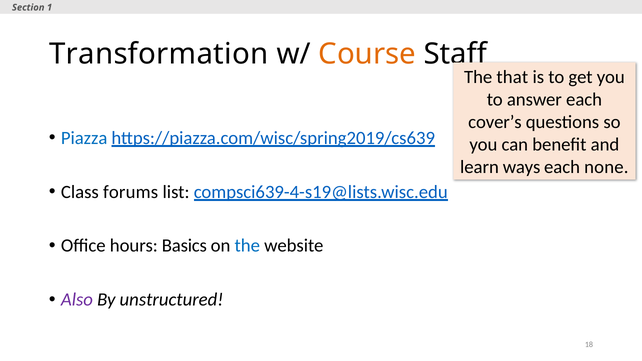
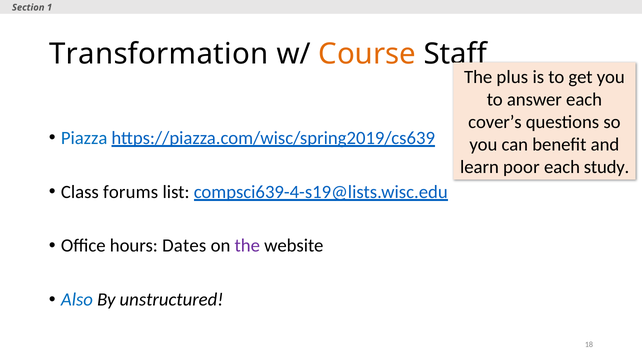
that: that -> plus (512, 77)
ways: ways -> poor (521, 167)
none: none -> study (607, 167)
Basics: Basics -> Dates (184, 246)
the colour: blue -> purple (247, 246)
Also colour: purple -> blue (77, 300)
